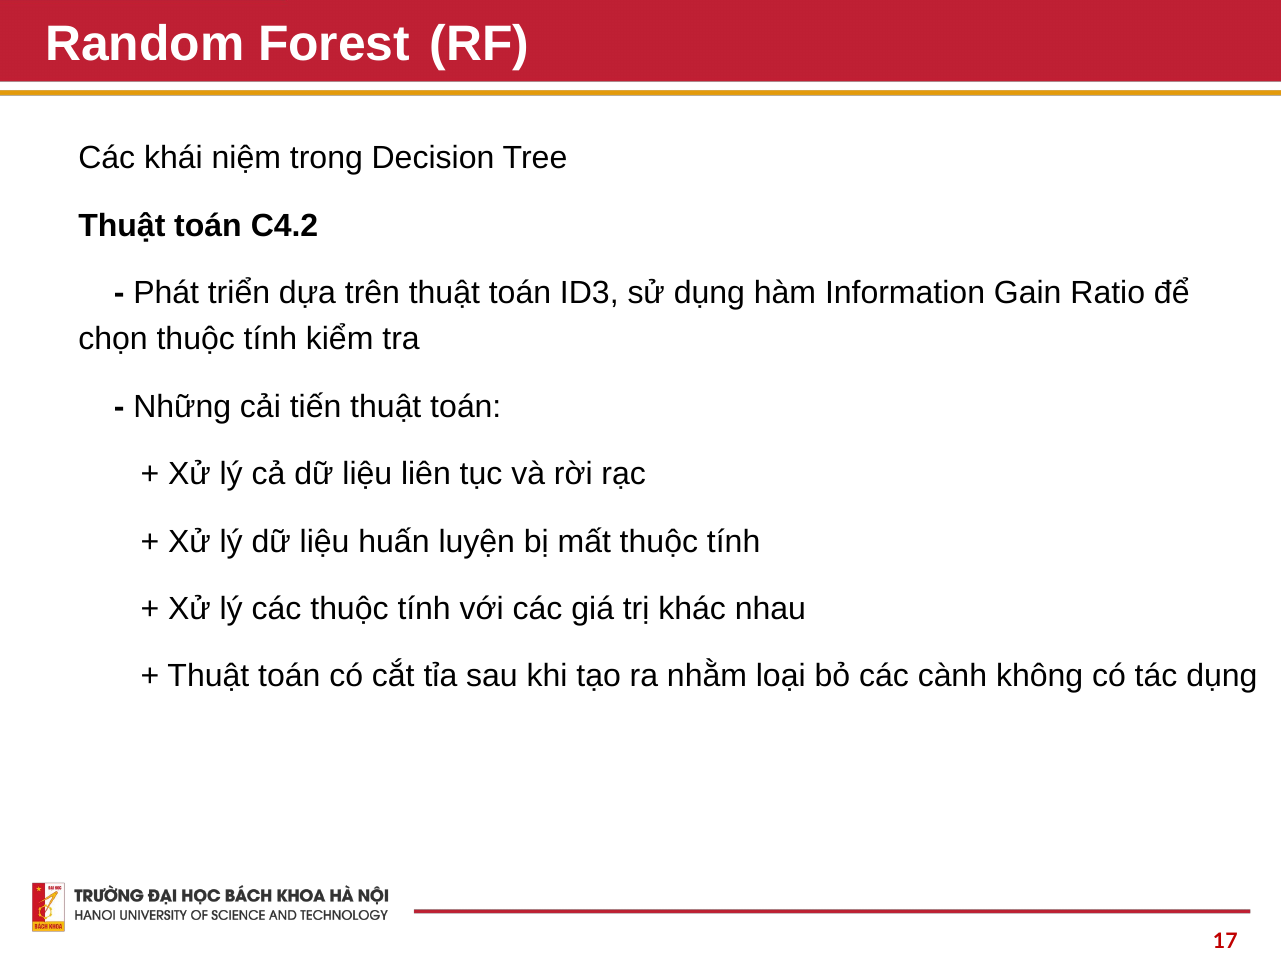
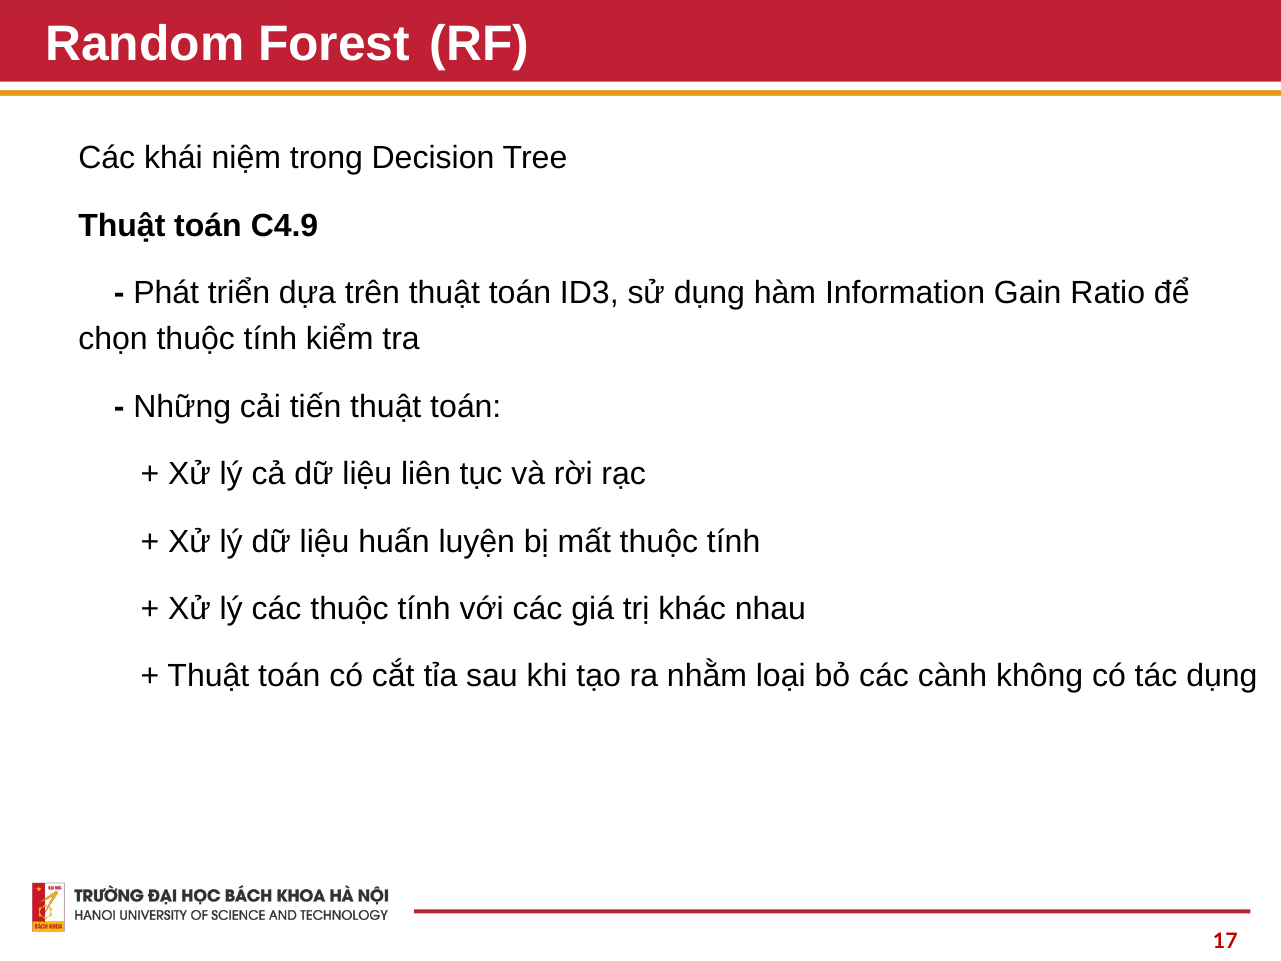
C4.2: C4.2 -> C4.9 (285, 226)
